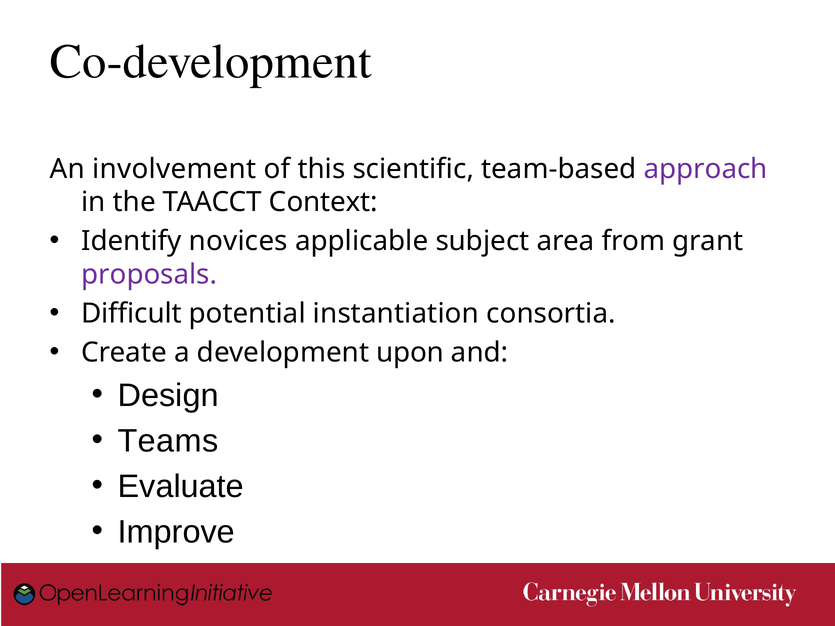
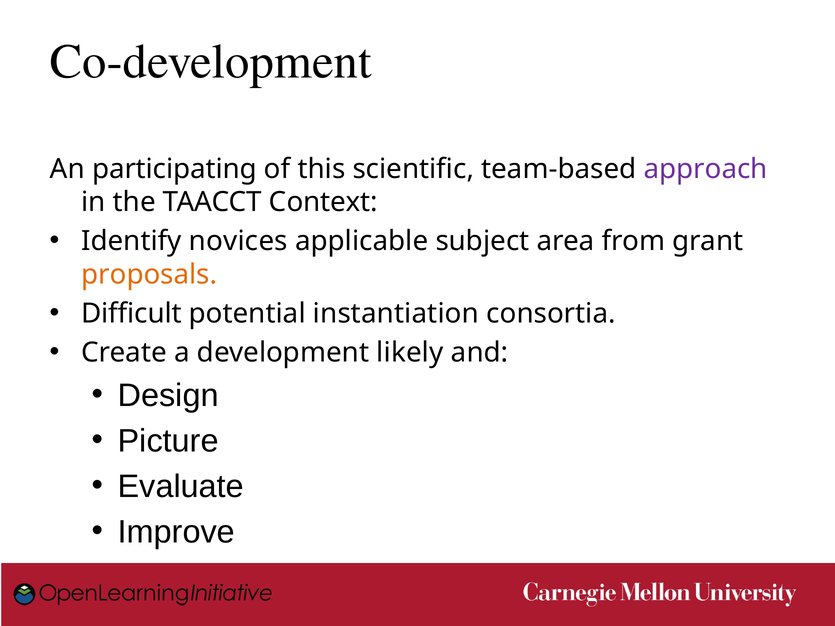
involvement: involvement -> participating (175, 169)
proposals colour: purple -> orange (149, 275)
upon: upon -> likely (410, 353)
Teams: Teams -> Picture (168, 441)
